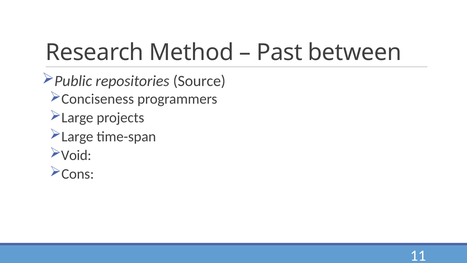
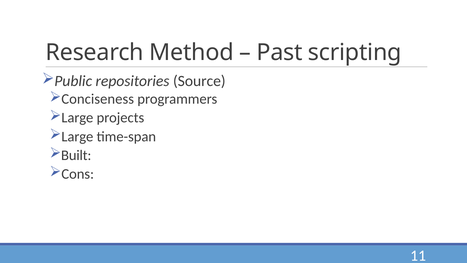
between: between -> scripting (355, 52)
Void: Void -> Built (76, 155)
